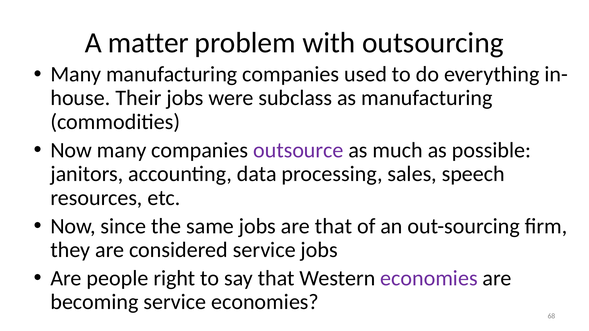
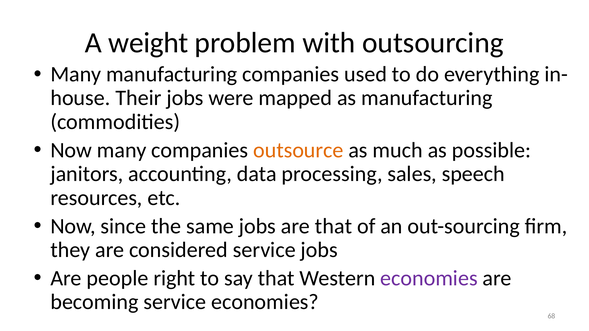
matter: matter -> weight (148, 43)
subclass: subclass -> mapped (295, 98)
outsource colour: purple -> orange (298, 150)
